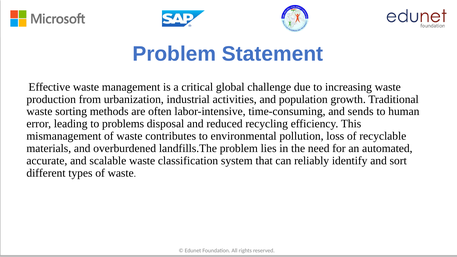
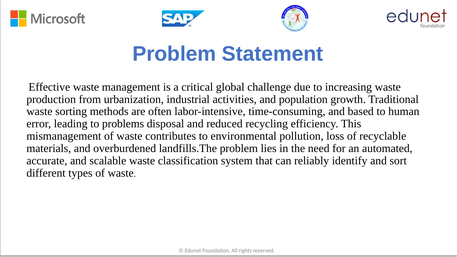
sends: sends -> based (361, 112)
